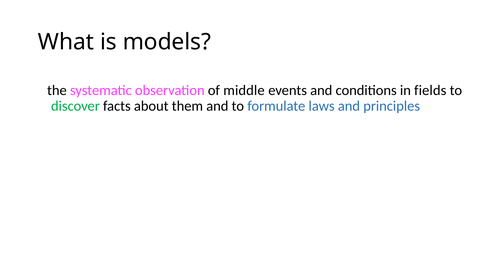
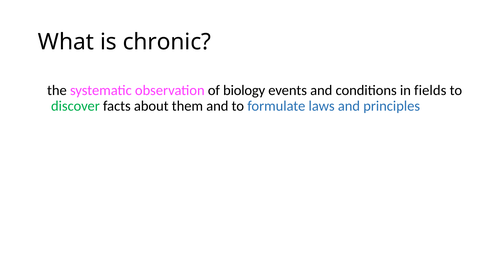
models: models -> chronic (167, 42)
middle: middle -> biology (244, 90)
